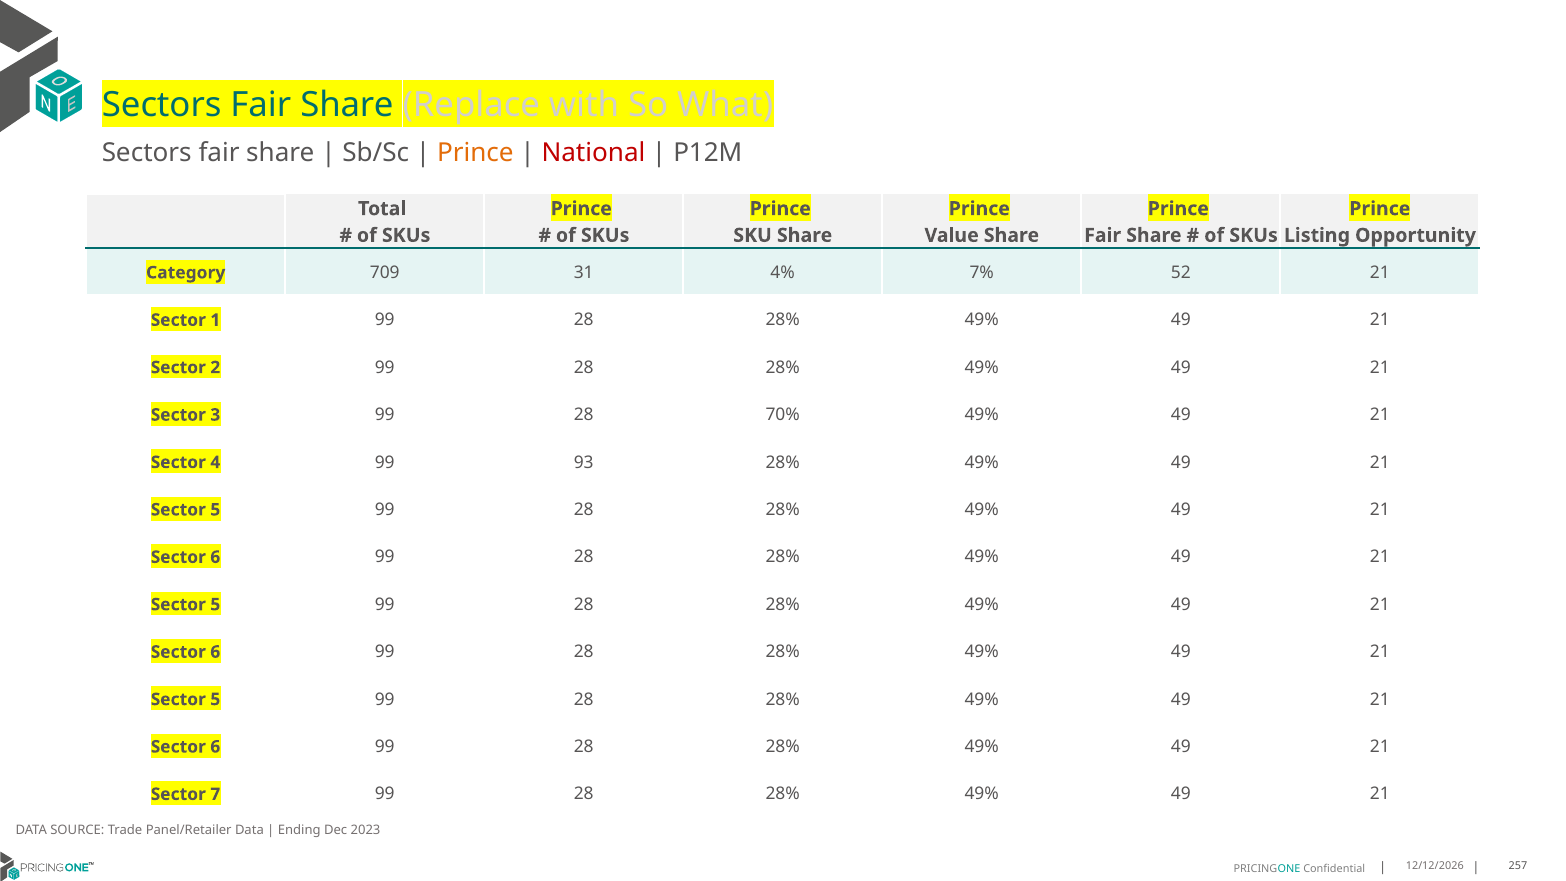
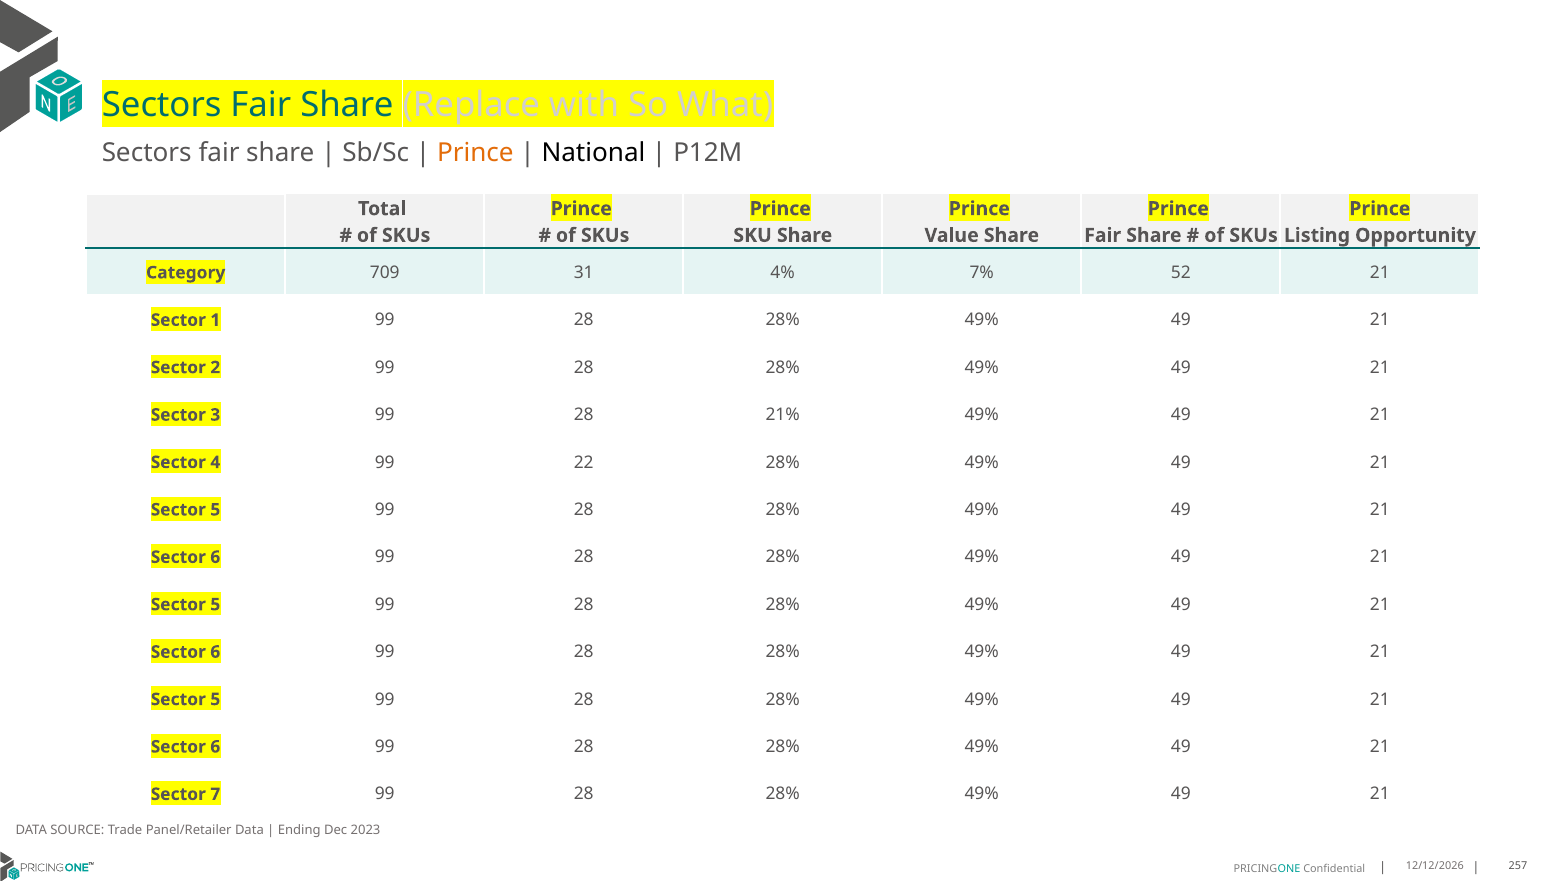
National colour: red -> black (593, 153)
70%: 70% -> 21% (783, 415)
93: 93 -> 22 (584, 462)
